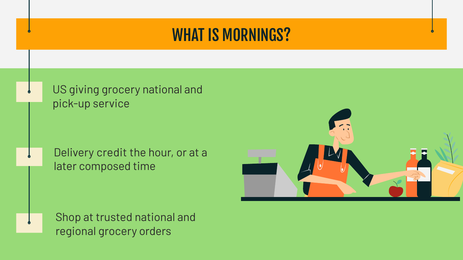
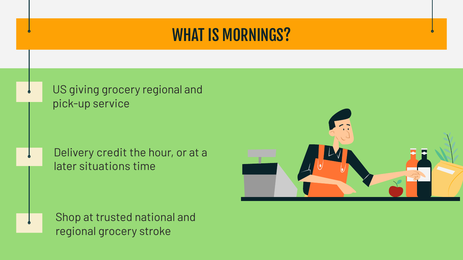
grocery national: national -> regional (162, 90)
composed: composed -> situations (105, 167)
orders: orders -> stroke (155, 232)
